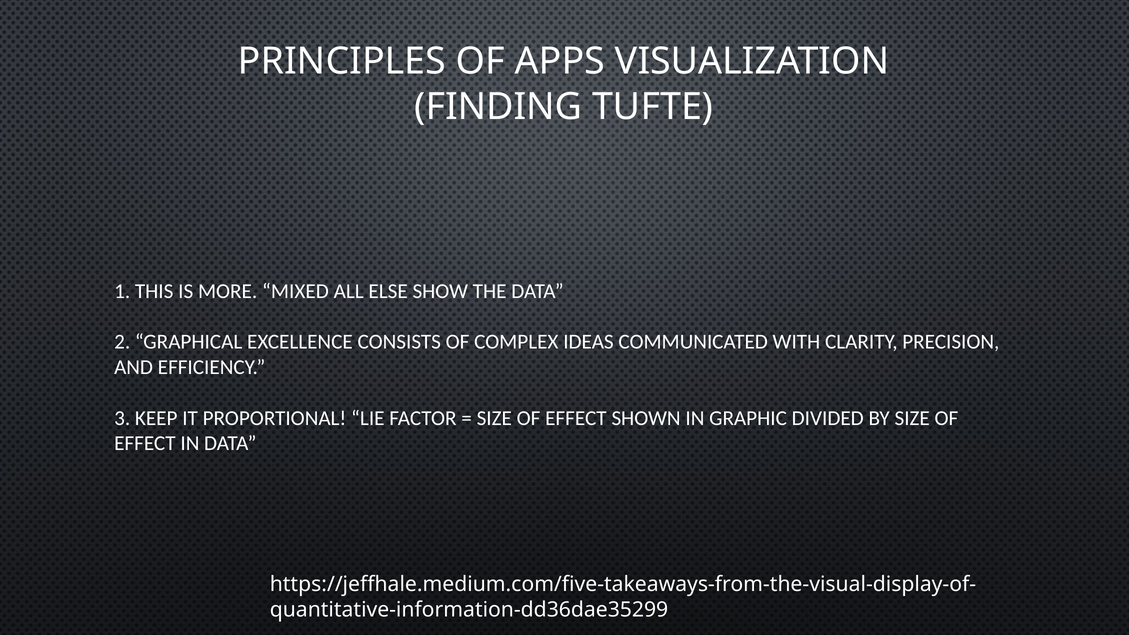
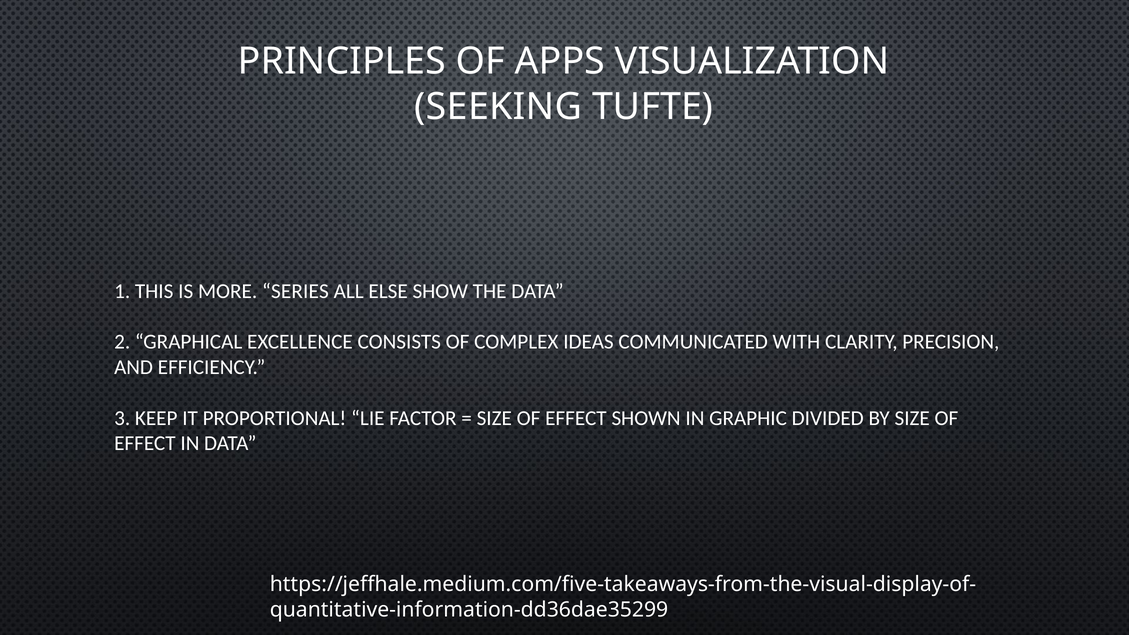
FINDING: FINDING -> SEEKING (498, 107)
MIXED: MIXED -> SERIES (295, 291)
